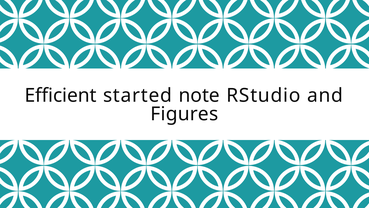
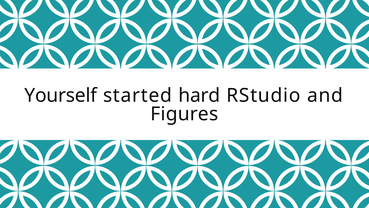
Efficient: Efficient -> Yourself (61, 95)
note: note -> hard (199, 95)
